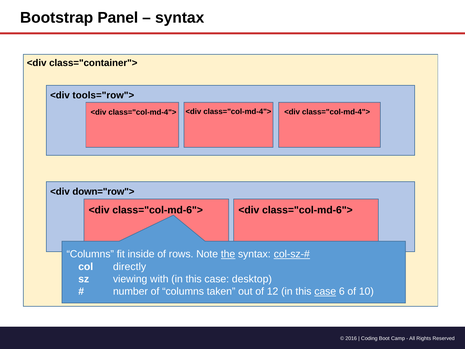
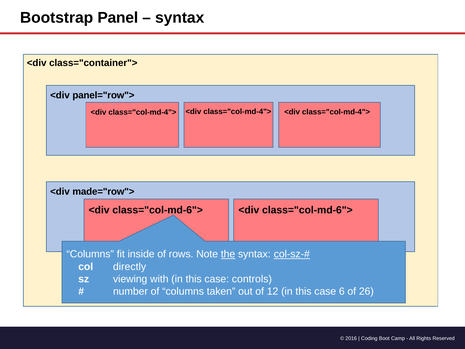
tools="row">: tools="row"> -> panel="row"> (103, 95)
down="row">: down="row"> -> made="row"> (103, 192)
desktop: desktop -> controls (252, 279)
case underline: present -> none (325, 291)
10: 10 -> 26 (366, 291)
